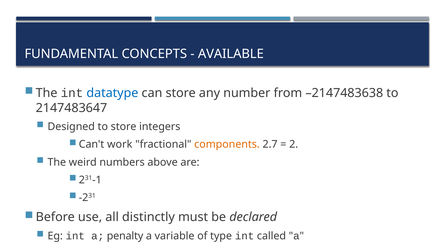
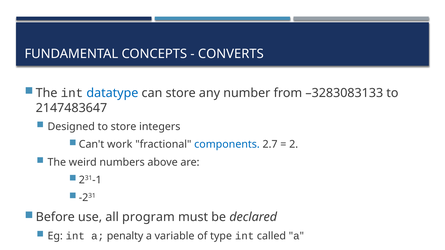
AVAILABLE: AVAILABLE -> CONVERTS (231, 54)
–2147483638: –2147483638 -> –3283083133 (344, 93)
components colour: orange -> blue (227, 145)
distinctly: distinctly -> program (148, 217)
